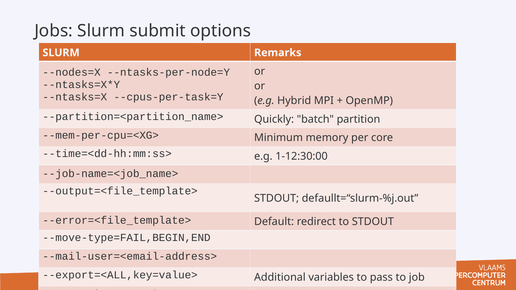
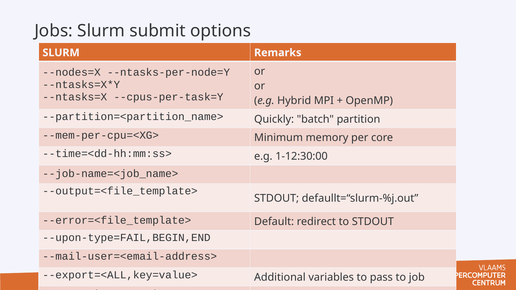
--move-type=FAIL,BEGIN,END: --move-type=FAIL,BEGIN,END -> --upon-type=FAIL,BEGIN,END (127, 238)
